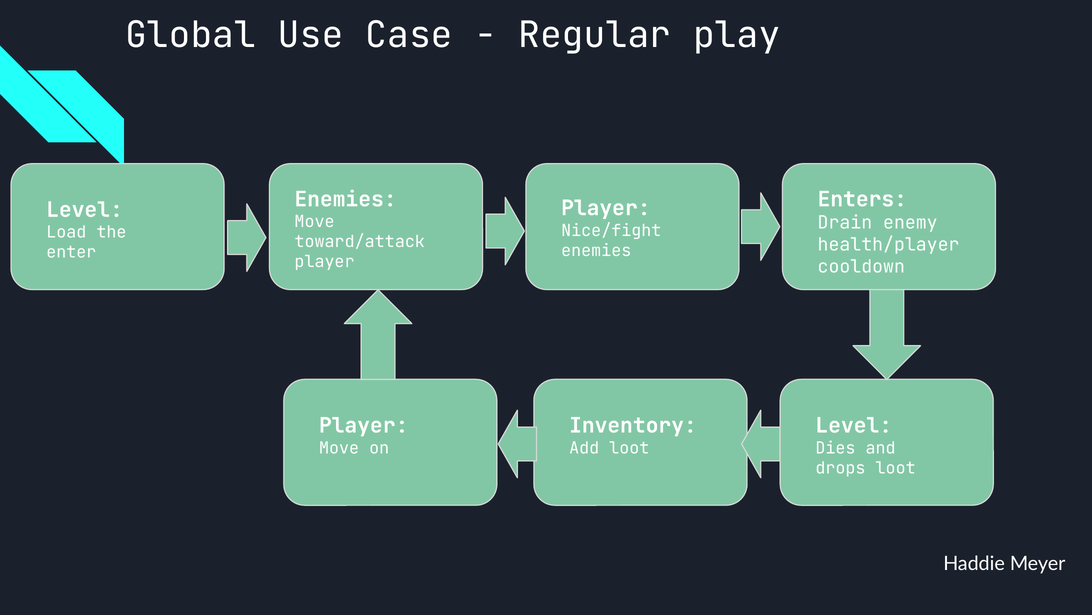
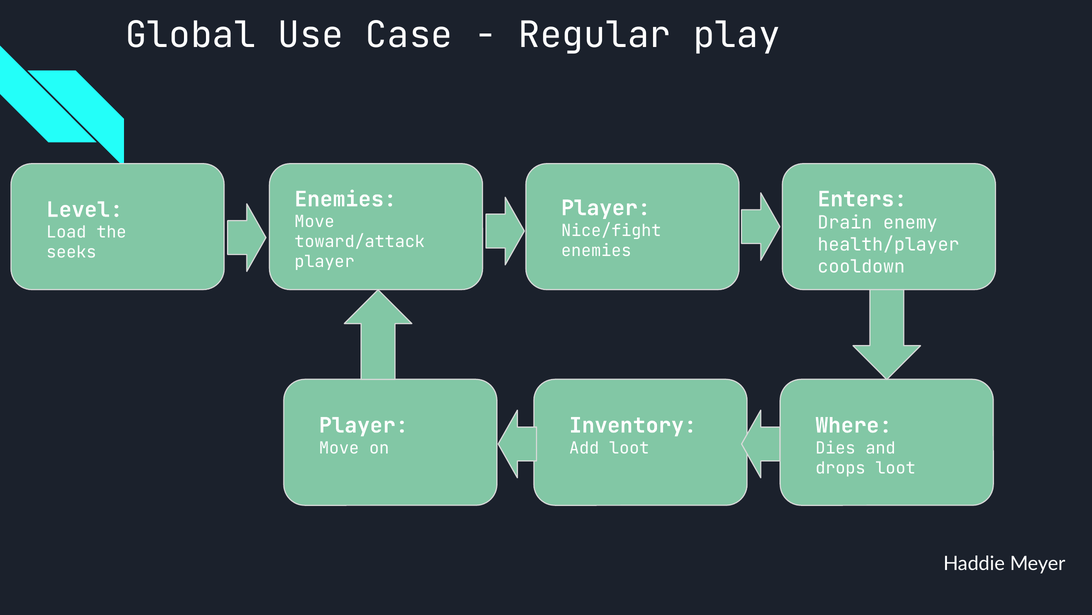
enter: enter -> seeks (71, 252)
Level: Level -> Where (854, 425)
